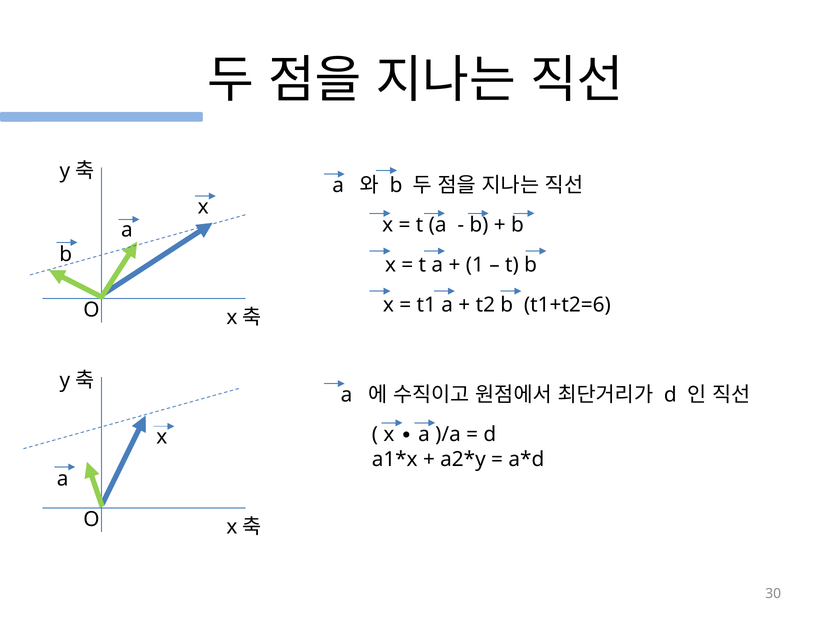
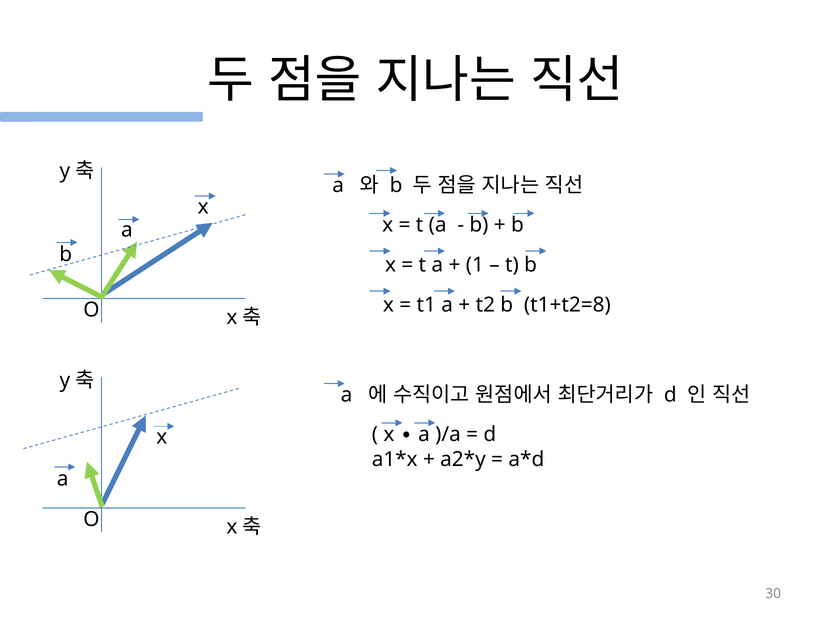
t1+t2=6: t1+t2=6 -> t1+t2=8 (567, 305)
